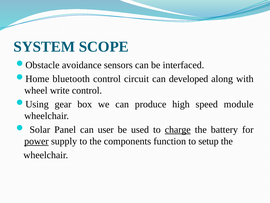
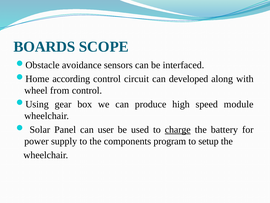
SYSTEM: SYSTEM -> BOARDS (44, 47)
bluetooth: bluetooth -> according (71, 79)
write: write -> from (60, 90)
power underline: present -> none (36, 141)
function: function -> program (170, 141)
